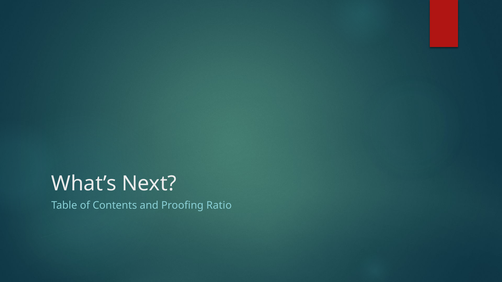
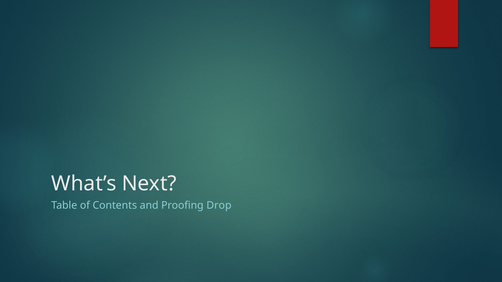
Ratio: Ratio -> Drop (219, 206)
